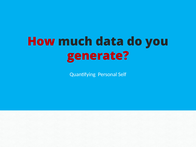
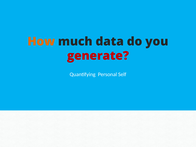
How colour: red -> orange (41, 42)
